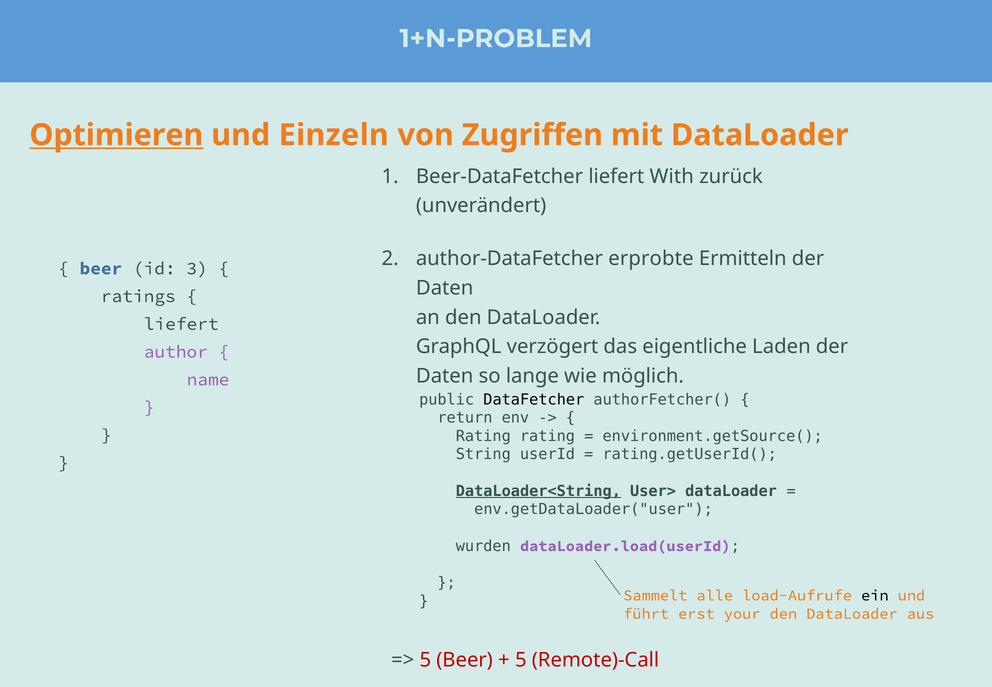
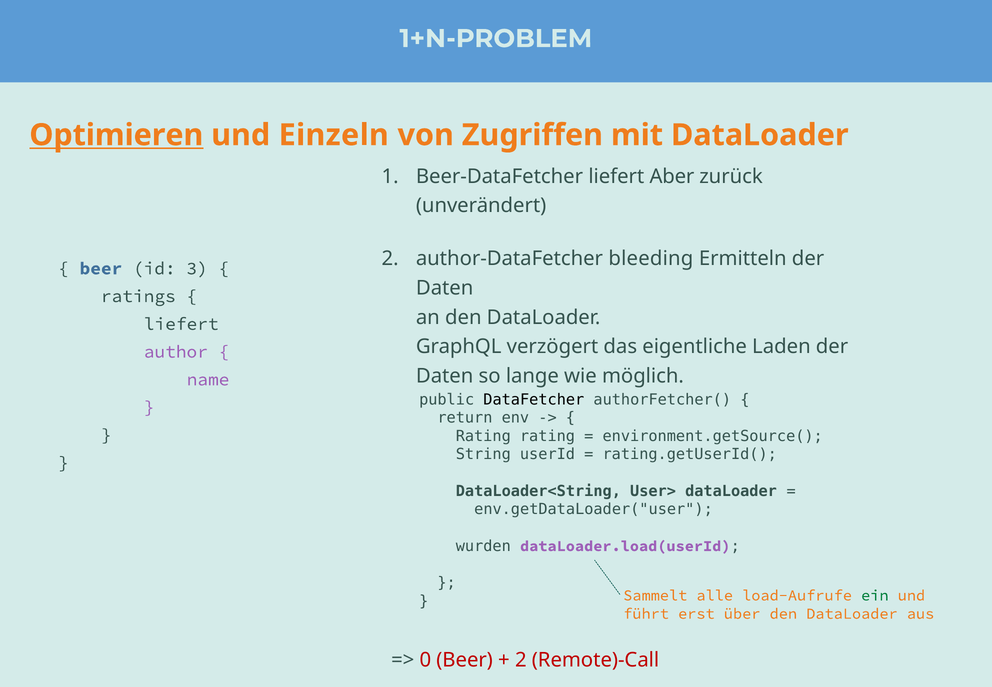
With: With -> Aber (672, 176)
erprobte: erprobte -> bleeding (651, 259)
DataLoader<String underline: present -> none (538, 491)
ein colour: black -> green (875, 595)
your: your -> über (742, 613)
5: 5 -> 0 (425, 660)
5: 5 -> 2 (521, 660)
